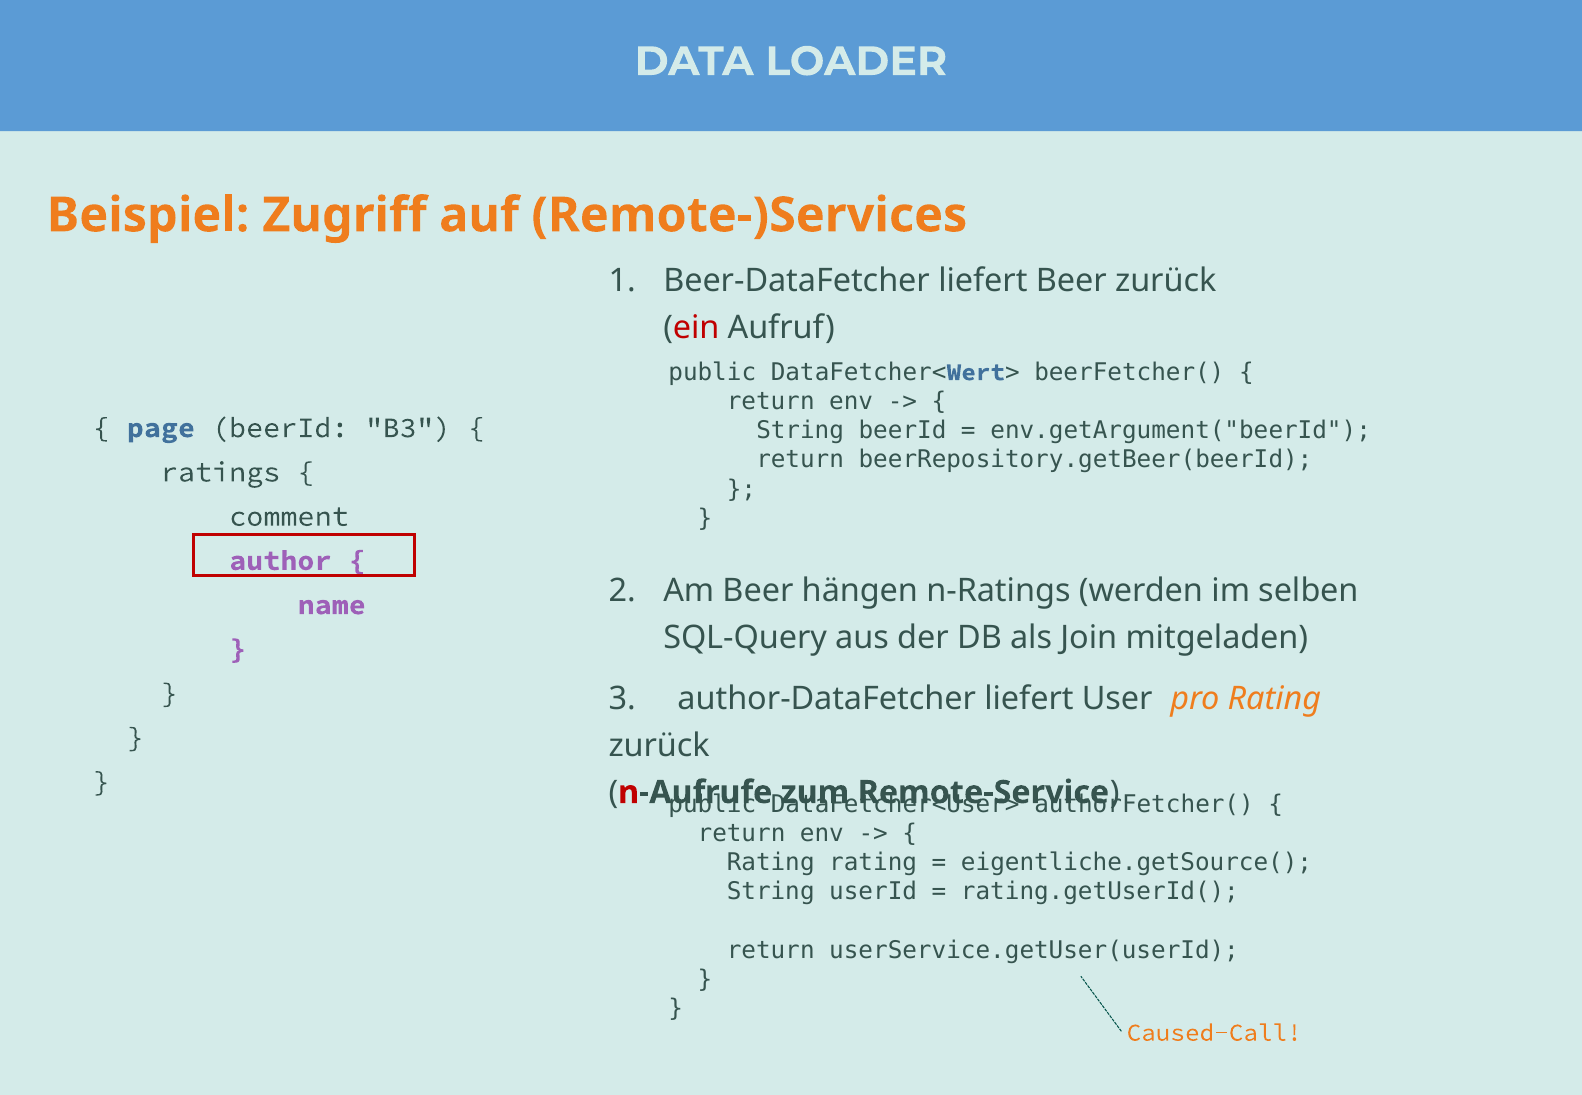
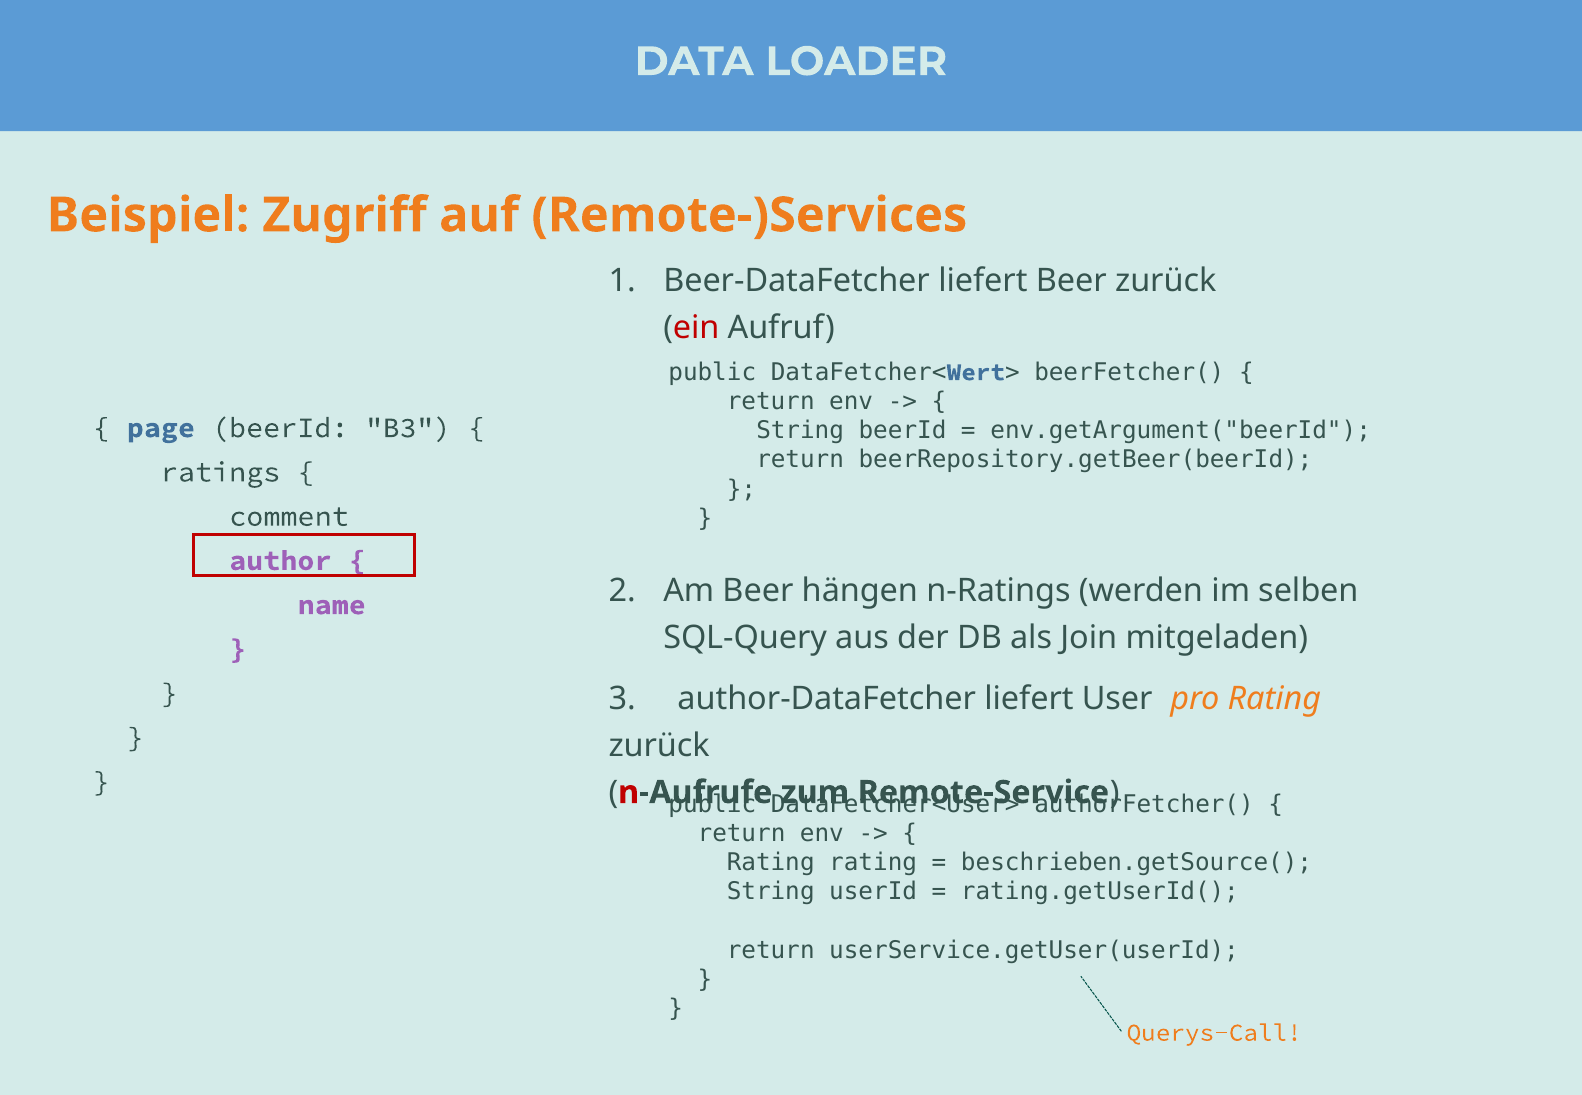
eigentliche.getSource(: eigentliche.getSource( -> beschrieben.getSource( (1137, 863)
Caused-Call: Caused-Call -> Querys-Call (1214, 1033)
